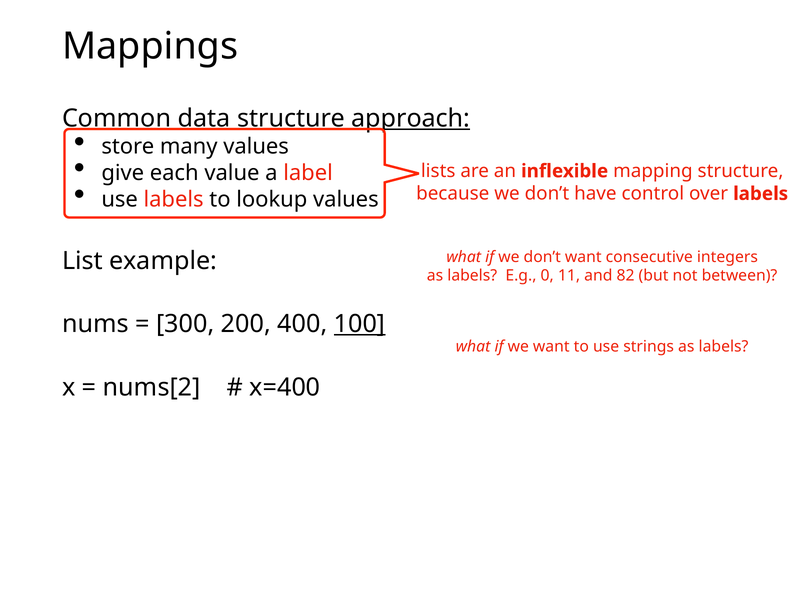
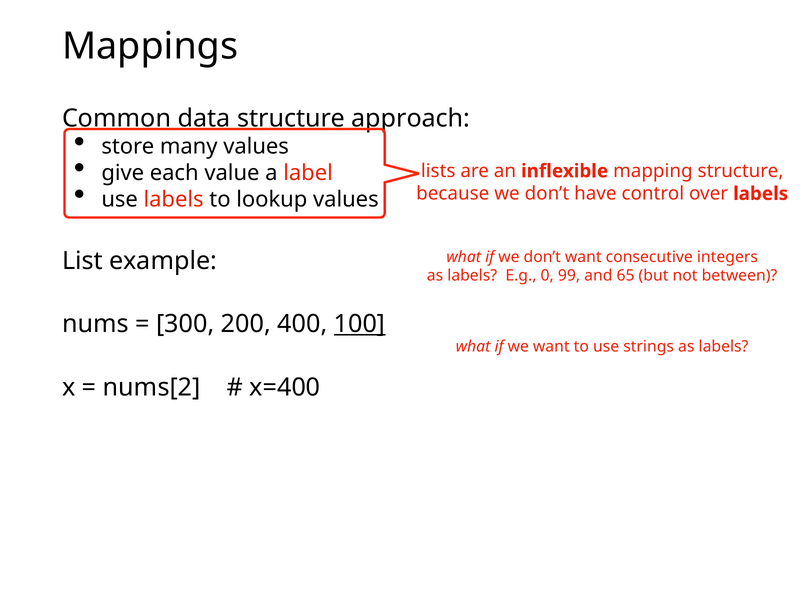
approach underline: present -> none (411, 118)
11: 11 -> 99 (569, 276)
82: 82 -> 65 (626, 276)
